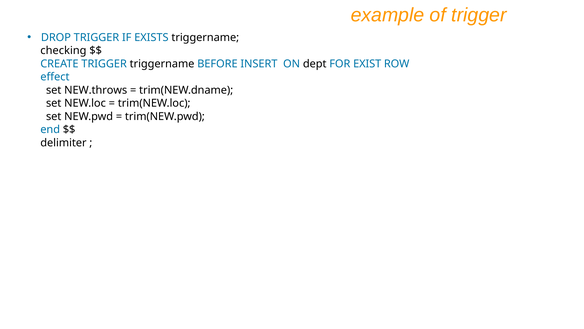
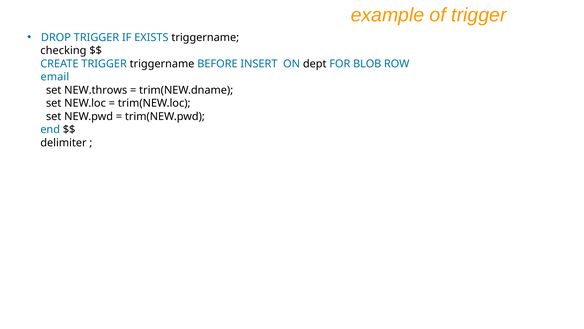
EXIST: EXIST -> BLOB (367, 64)
effect: effect -> email (55, 77)
